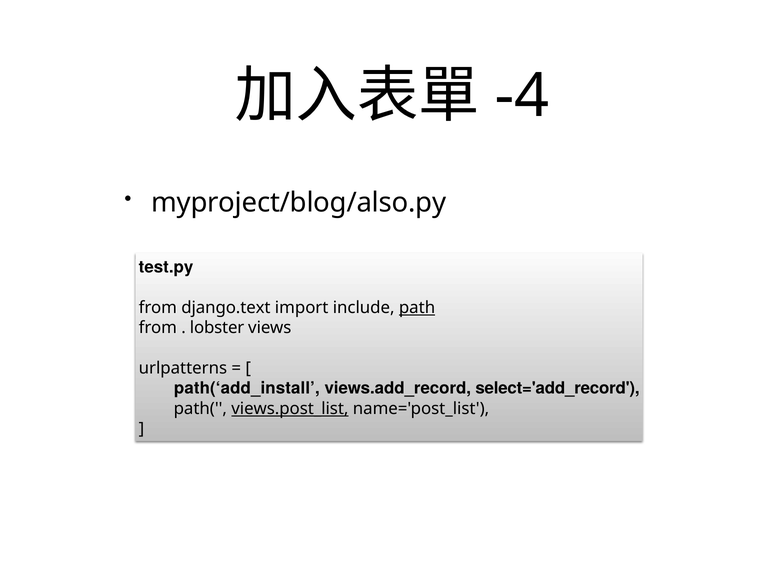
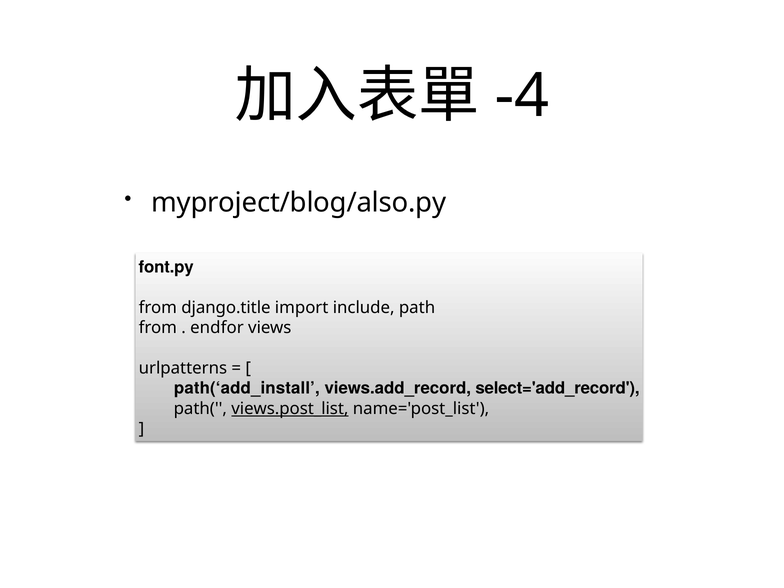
test.py: test.py -> font.py (166, 267)
django.text: django.text -> django.title (226, 308)
path underline: present -> none (417, 308)
lobster: lobster -> endfor (217, 328)
